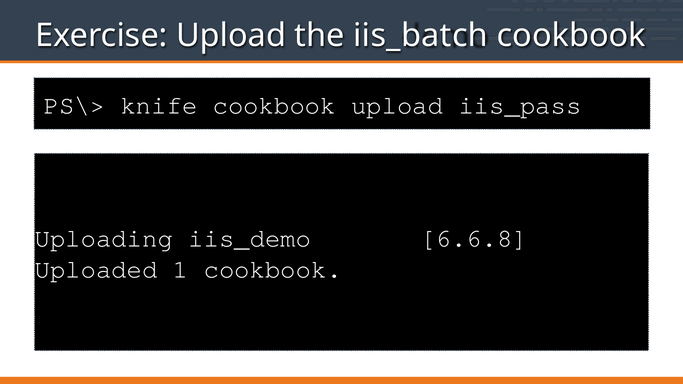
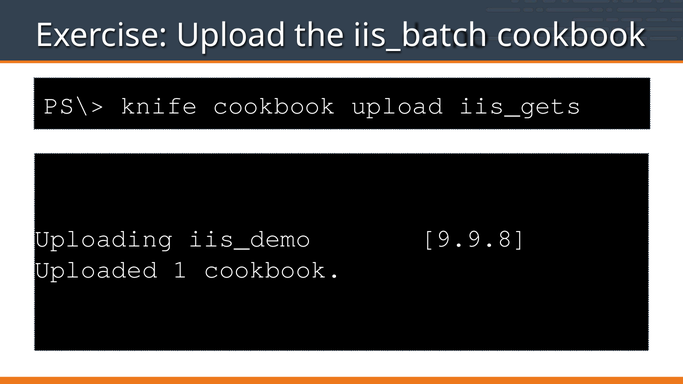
iis_pass: iis_pass -> iis_gets (520, 105)
6.6.8: 6.6.8 -> 9.9.8 (474, 239)
